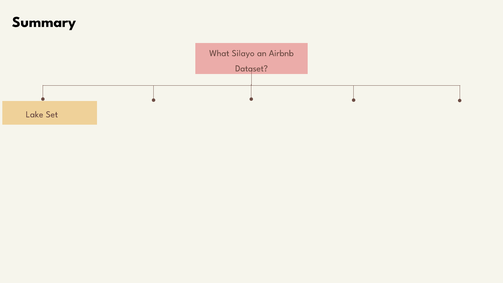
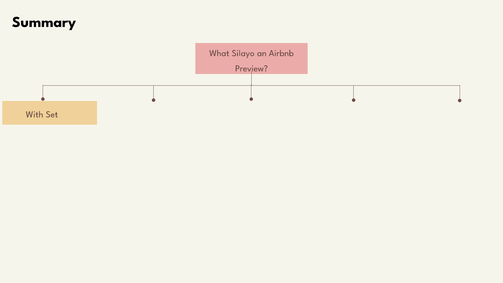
Dataset: Dataset -> Preview (252, 68)
Lake: Lake -> With (35, 114)
